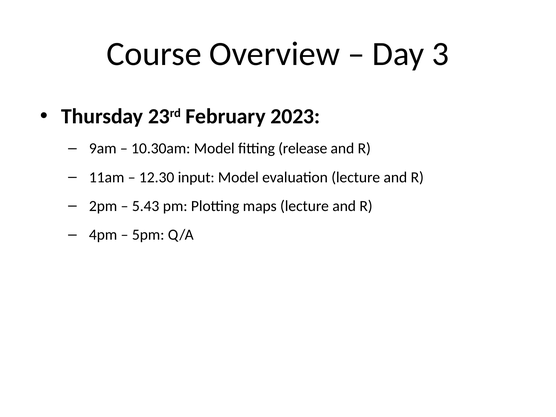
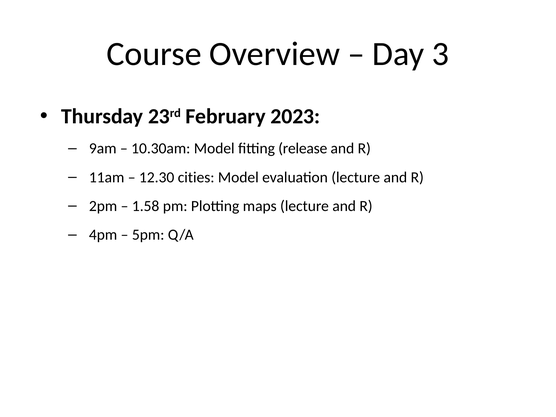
input: input -> cities (196, 177)
5.43: 5.43 -> 1.58 (146, 206)
